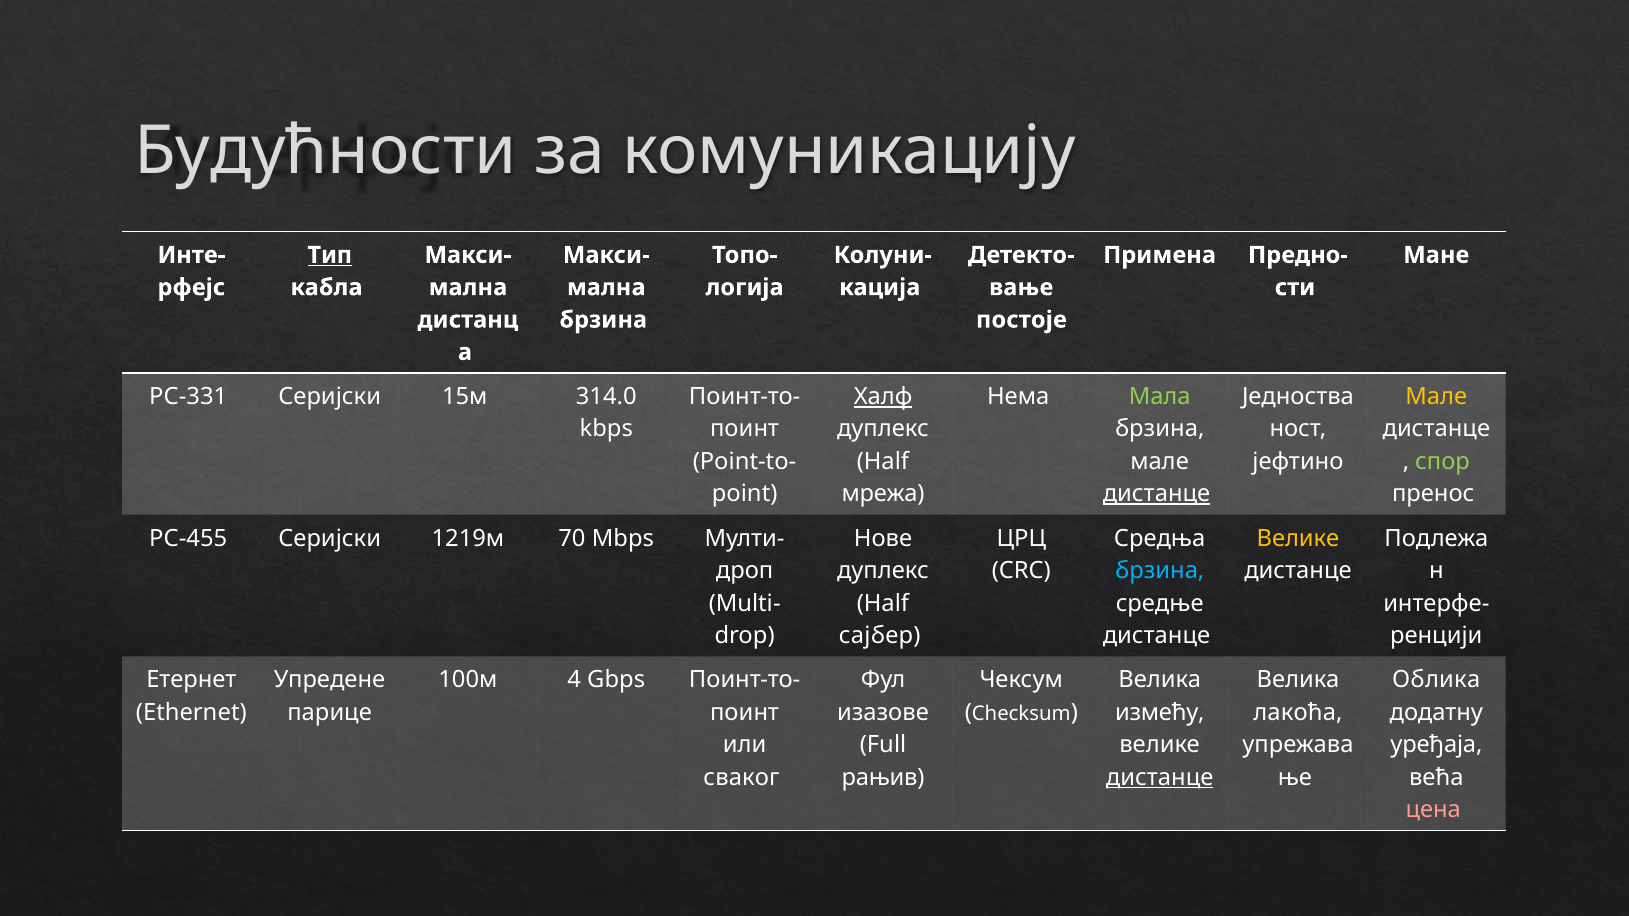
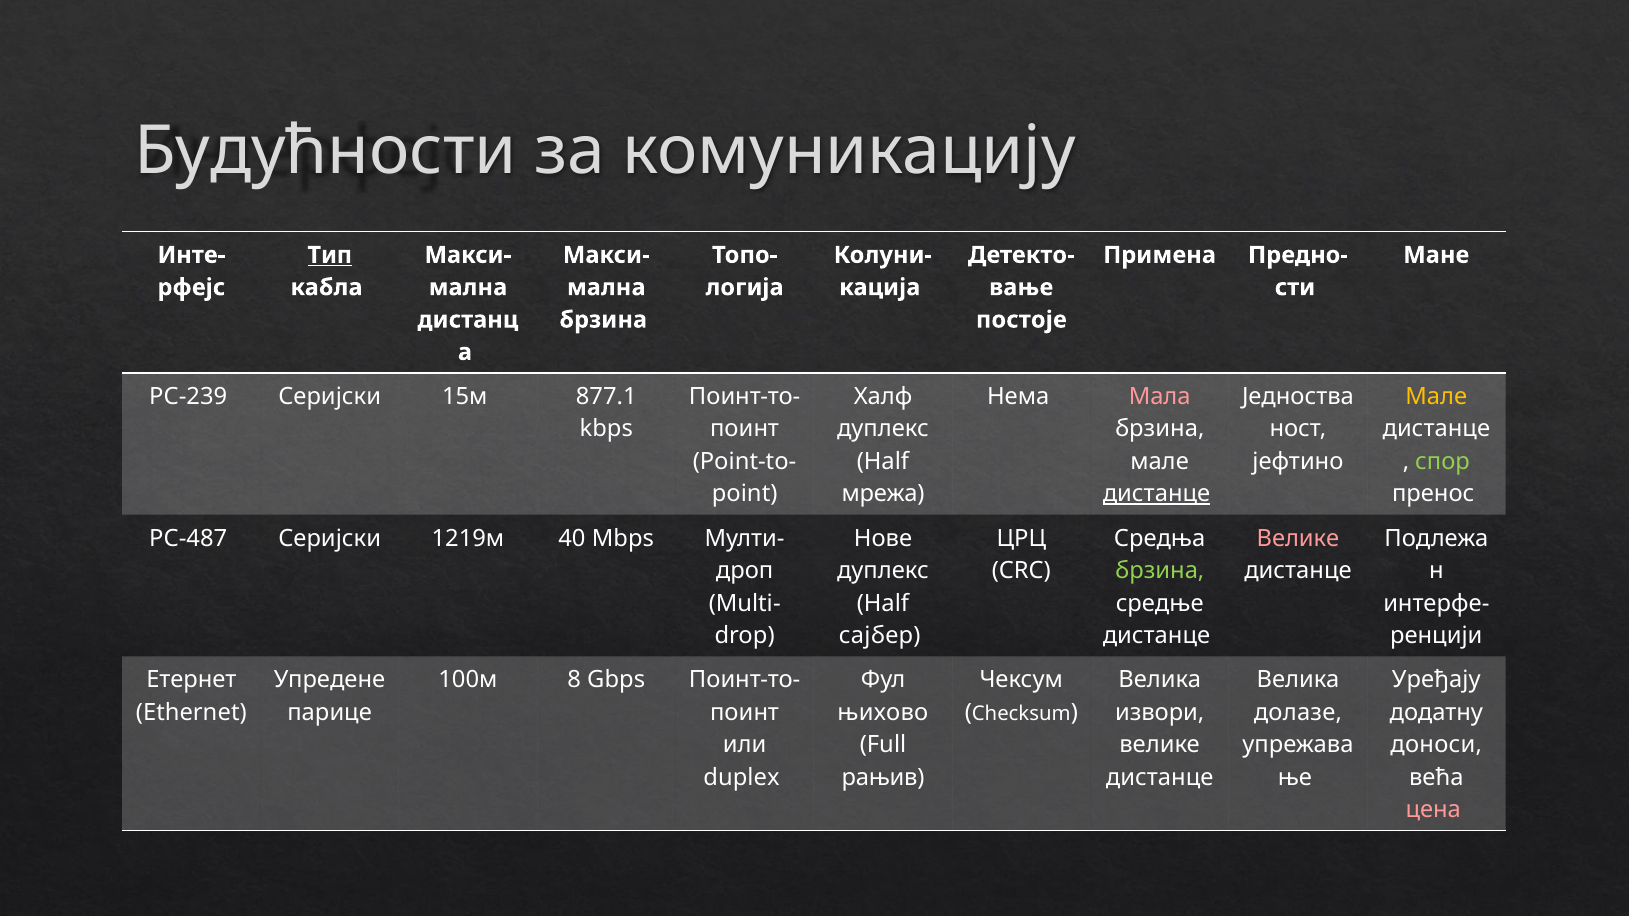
РС-331: РС-331 -> РС-239 (188, 397)
314.0: 314.0 -> 877.1 (606, 397)
Халф underline: present -> none (883, 397)
Мала colour: light green -> pink (1160, 397)
РС-455: РС-455 -> РС-487 (188, 539)
70: 70 -> 40 (572, 539)
Велике colour: yellow -> pink (1298, 539)
брзина colour: light blue -> light green (1160, 571)
4: 4 -> 8 (574, 680)
Облика: Облика -> Уређају (1436, 680)
изазове: изазове -> њихово (883, 713)
измећу: измећу -> извори (1160, 713)
лакоћа: лакоћа -> долазе (1298, 713)
уређаја: уређаја -> доноси (1436, 745)
сваког: сваког -> duplex (742, 777)
дистанце underline: present -> none (1160, 777)
